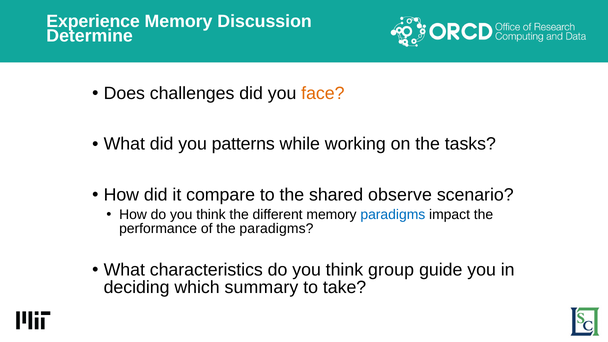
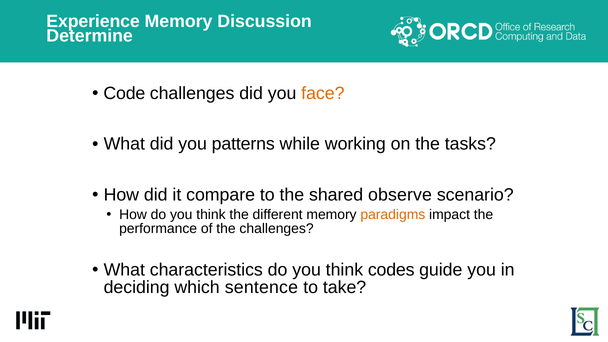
Does: Does -> Code (124, 93)
paradigms colour: blue -> orange (393, 215)
the paradigms: paradigms -> challenges (277, 229)
group: group -> codes (391, 270)
summary: summary -> sentence (261, 288)
